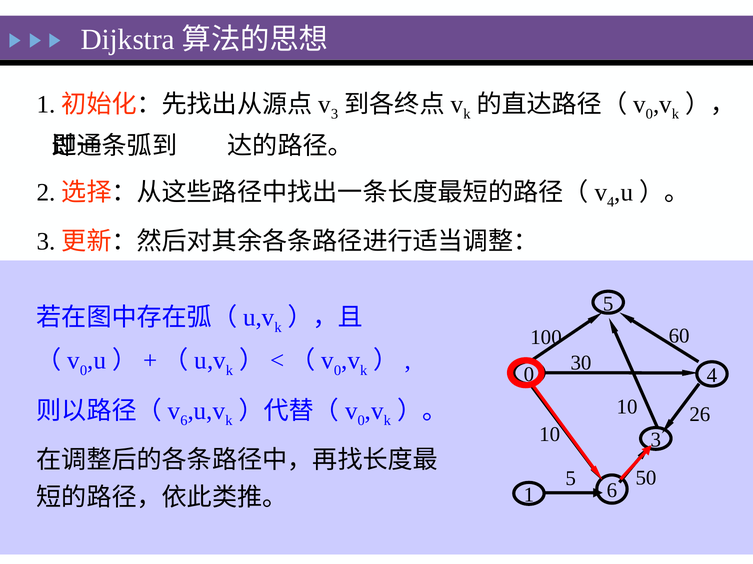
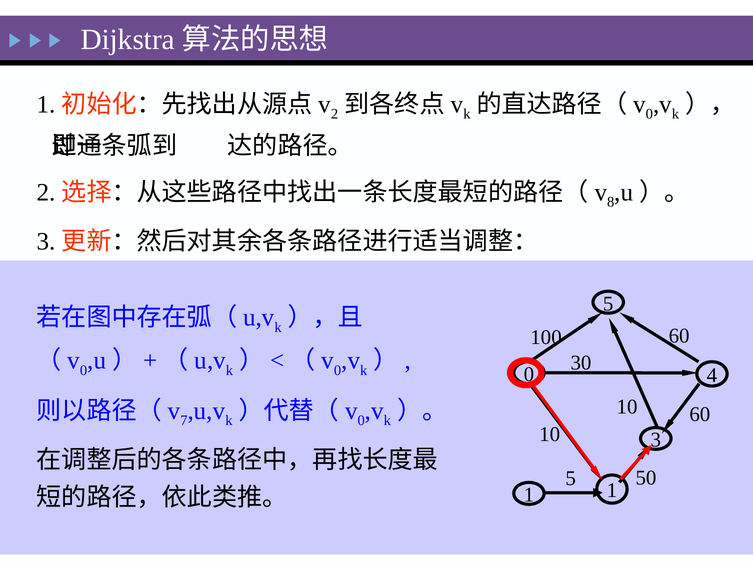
3: 3 -> 2 (335, 114)
4: 4 -> 8 (611, 202)
10 26: 26 -> 60 (700, 415)
6: 6 -> 7 (184, 421)
1 6: 6 -> 1 (612, 491)
